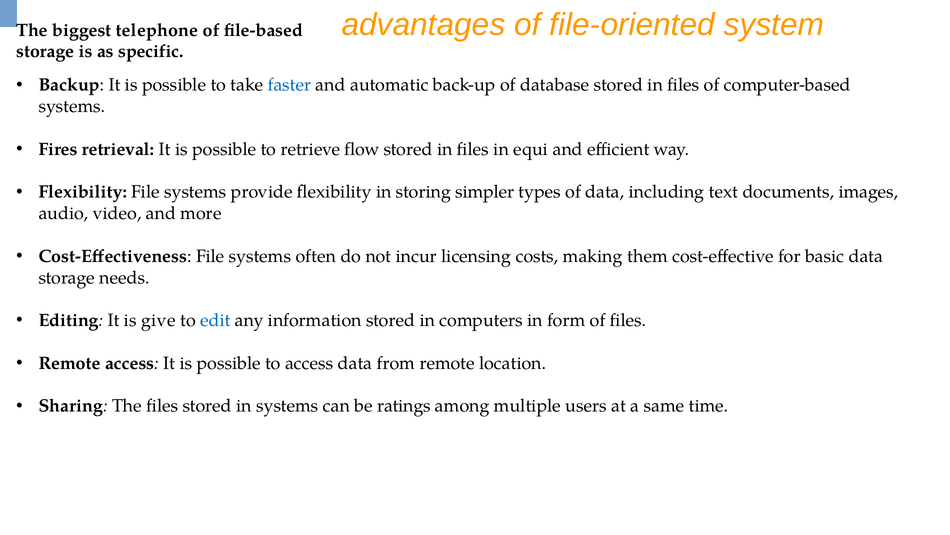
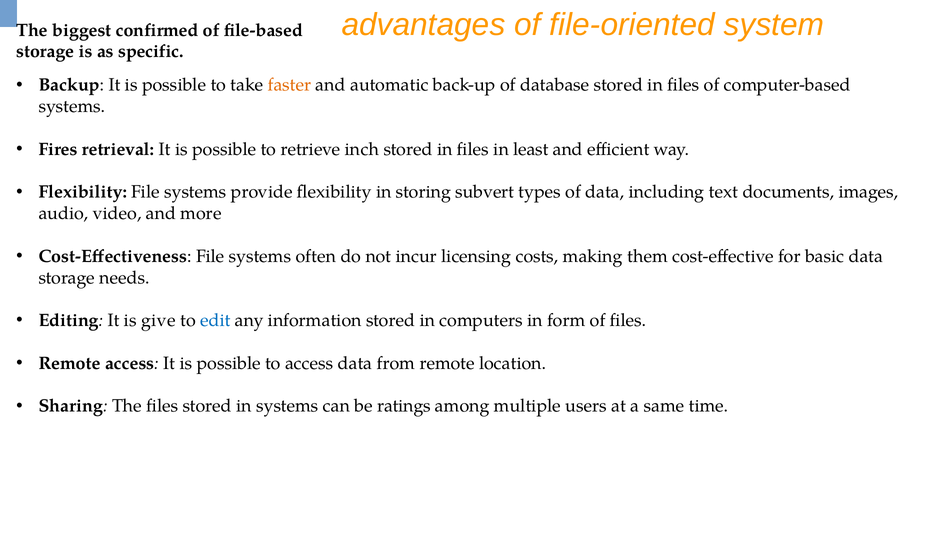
telephone: telephone -> confirmed (157, 30)
faster colour: blue -> orange (289, 85)
flow: flow -> inch (362, 149)
equi: equi -> least (531, 149)
simpler: simpler -> subvert (485, 192)
